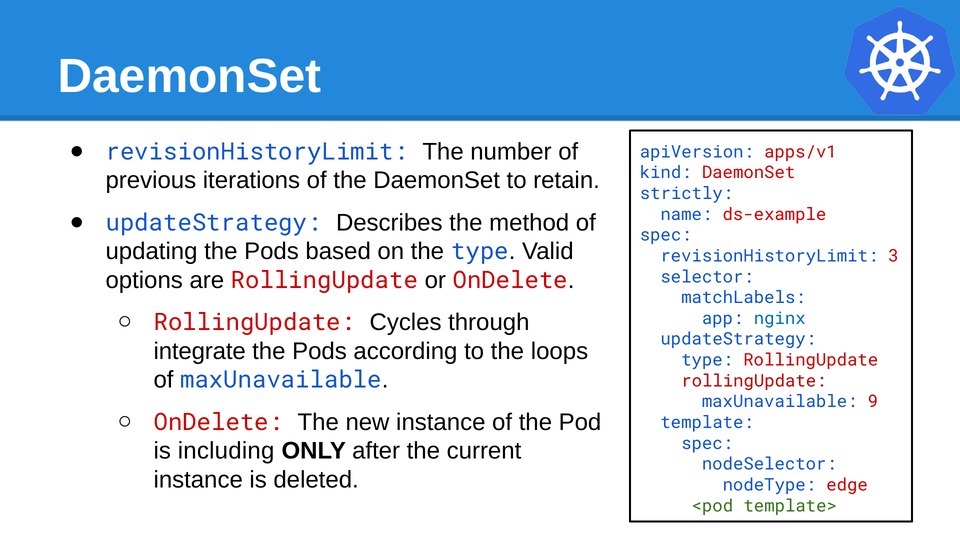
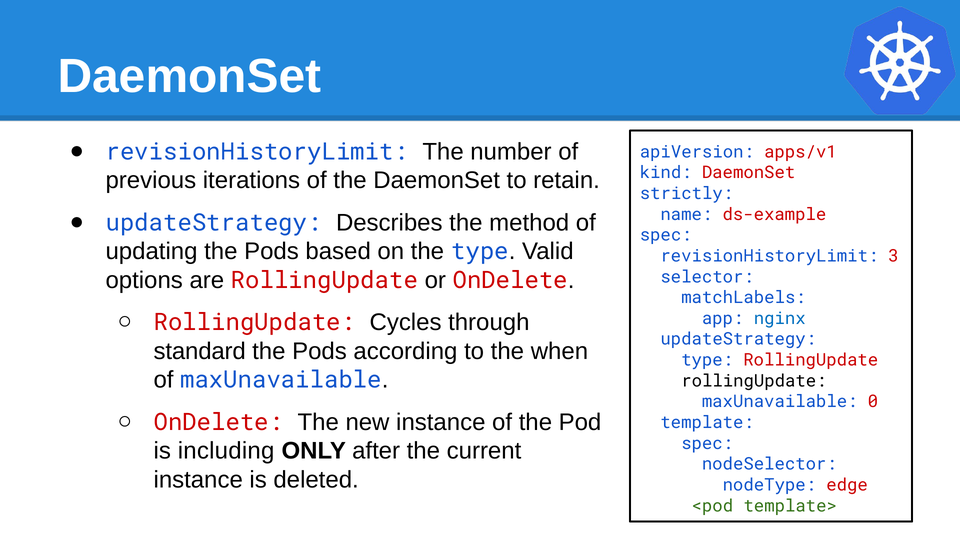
integrate: integrate -> standard (200, 351)
loops: loops -> when (559, 351)
rollingUpdate colour: red -> black (754, 381)
9: 9 -> 0 (873, 402)
